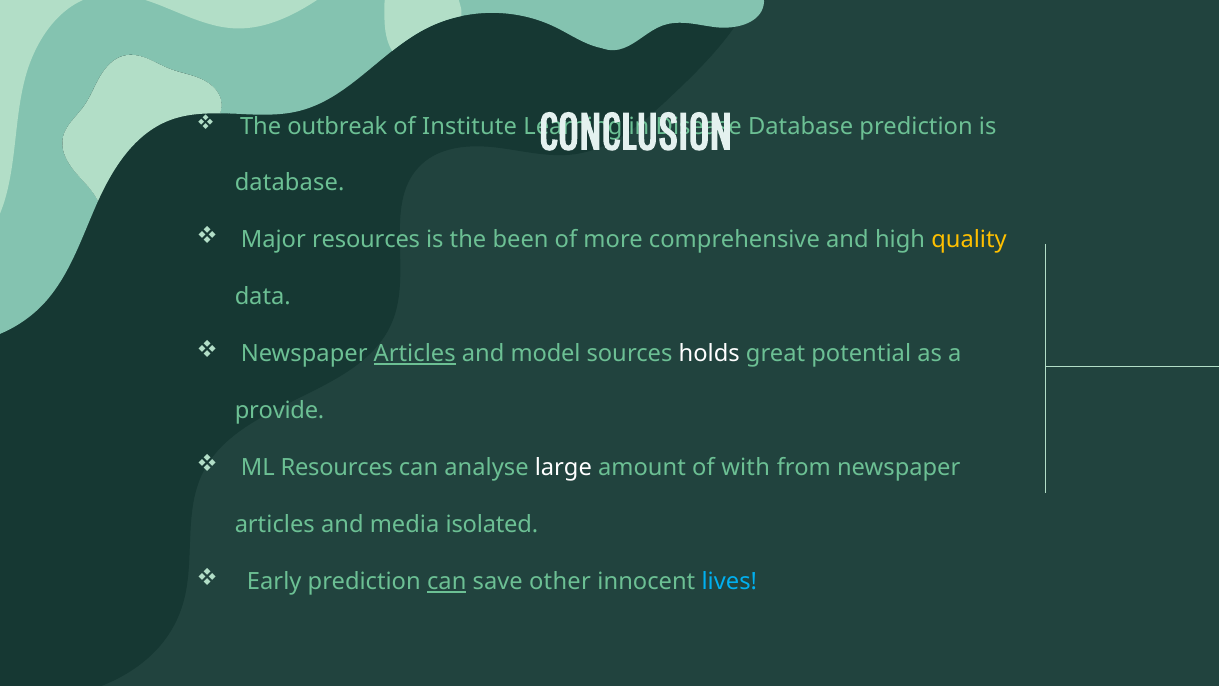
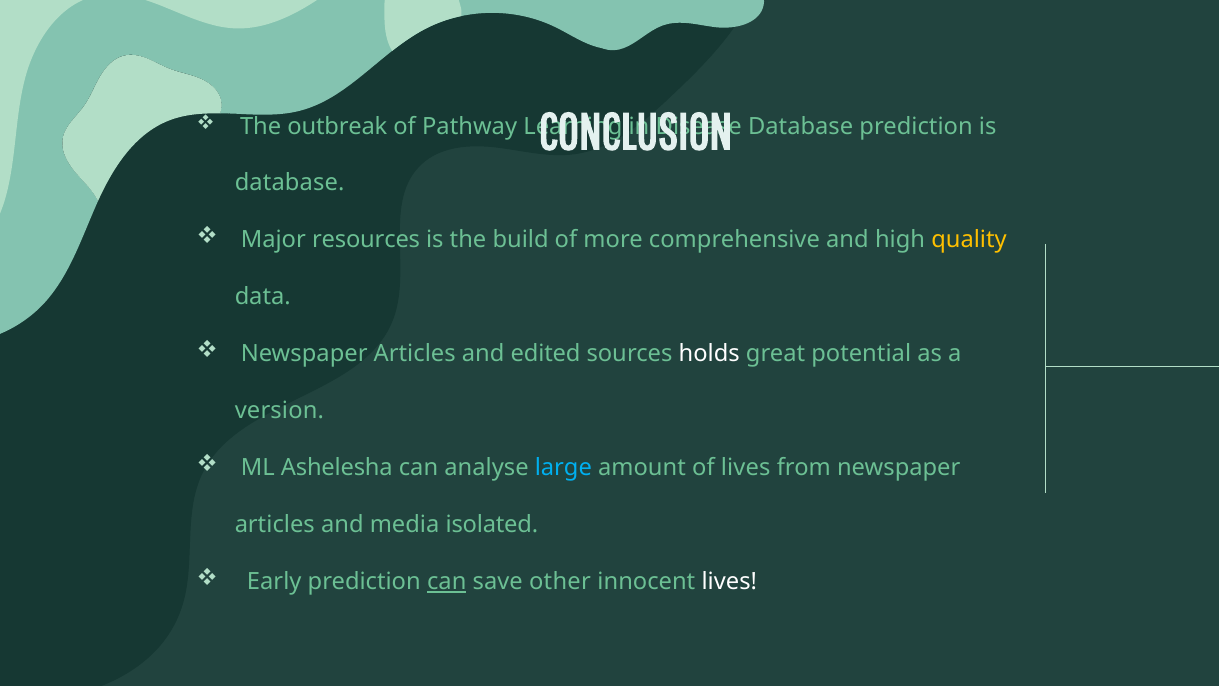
Institute: Institute -> Pathway (470, 126)
been: been -> build (521, 240)
Articles underline: present -> none (415, 354)
model: model -> edited (546, 354)
provide: provide -> version (279, 411)
ML Resources: Resources -> Ashelesha (337, 468)
large colour: white -> light blue (563, 468)
of with: with -> lives (746, 468)
lives colour: light blue -> white (729, 581)
